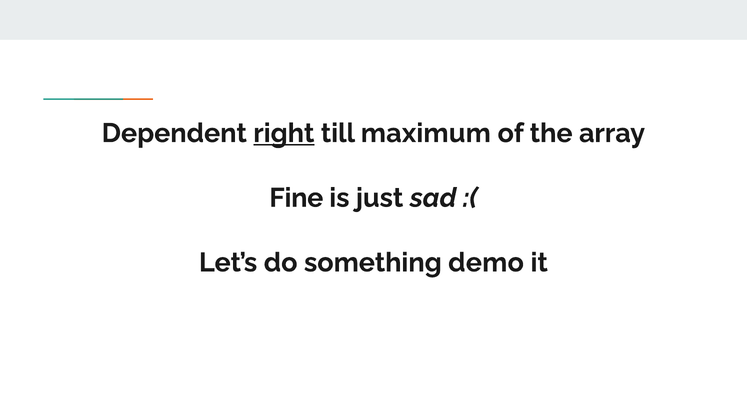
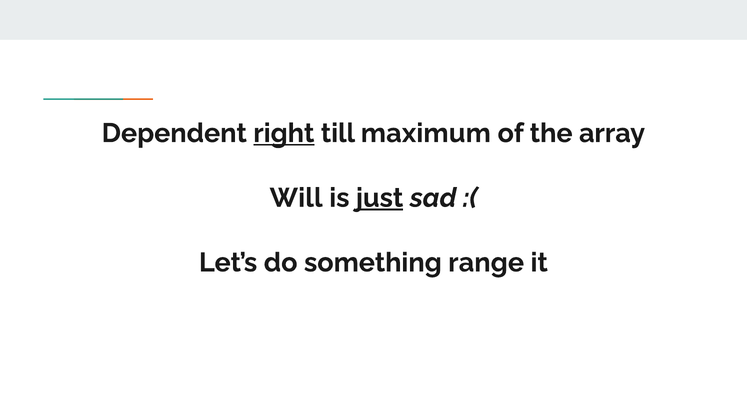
Fine: Fine -> Will (296, 198)
just underline: none -> present (380, 198)
demo: demo -> range (486, 263)
